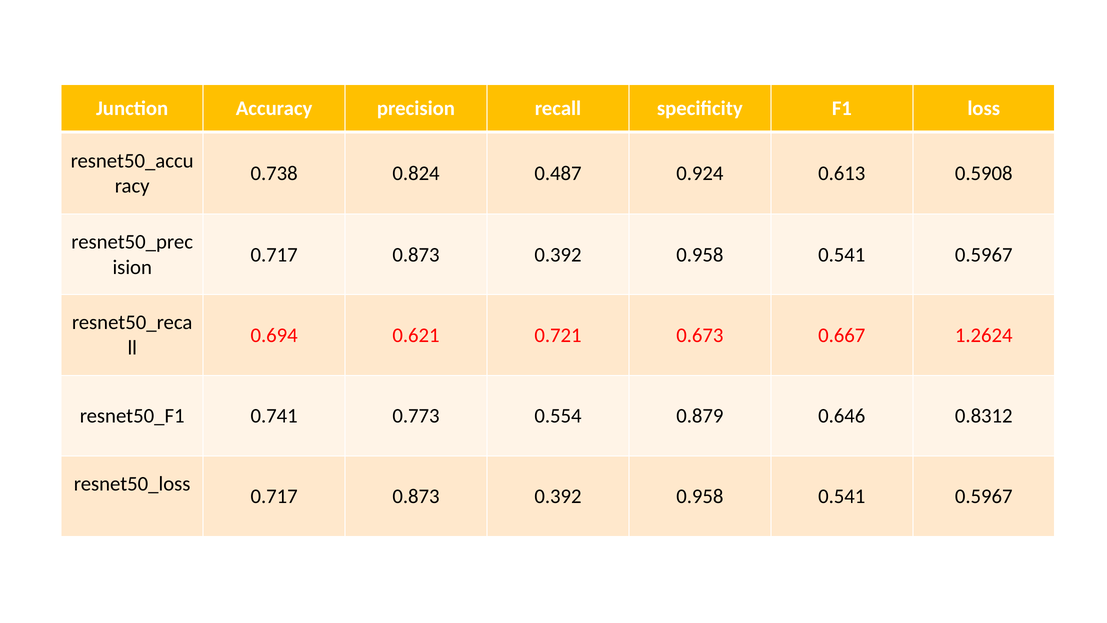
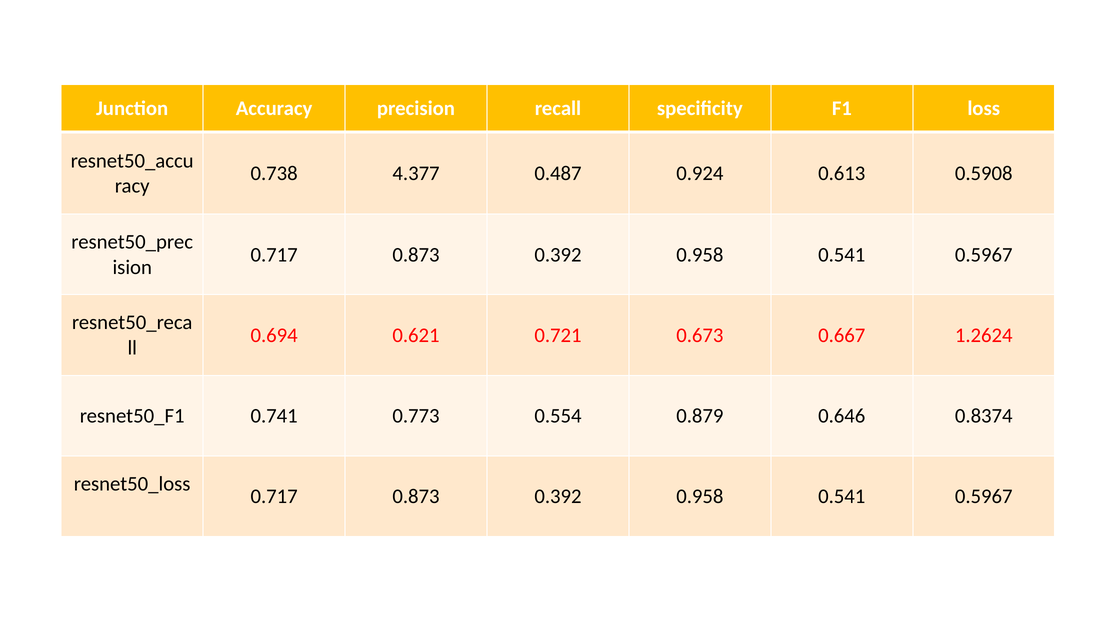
0.824: 0.824 -> 4.377 (416, 173)
0.8312: 0.8312 -> 0.8374 (984, 416)
